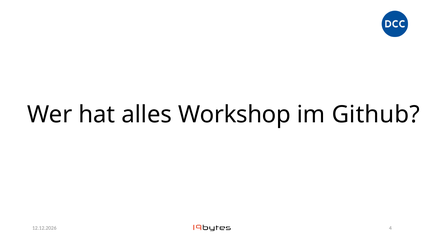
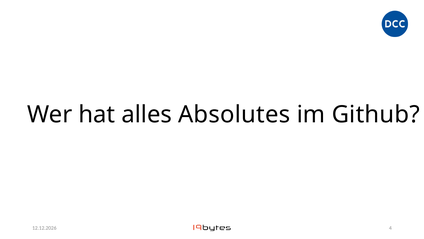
Workshop: Workshop -> Absolutes (234, 114)
